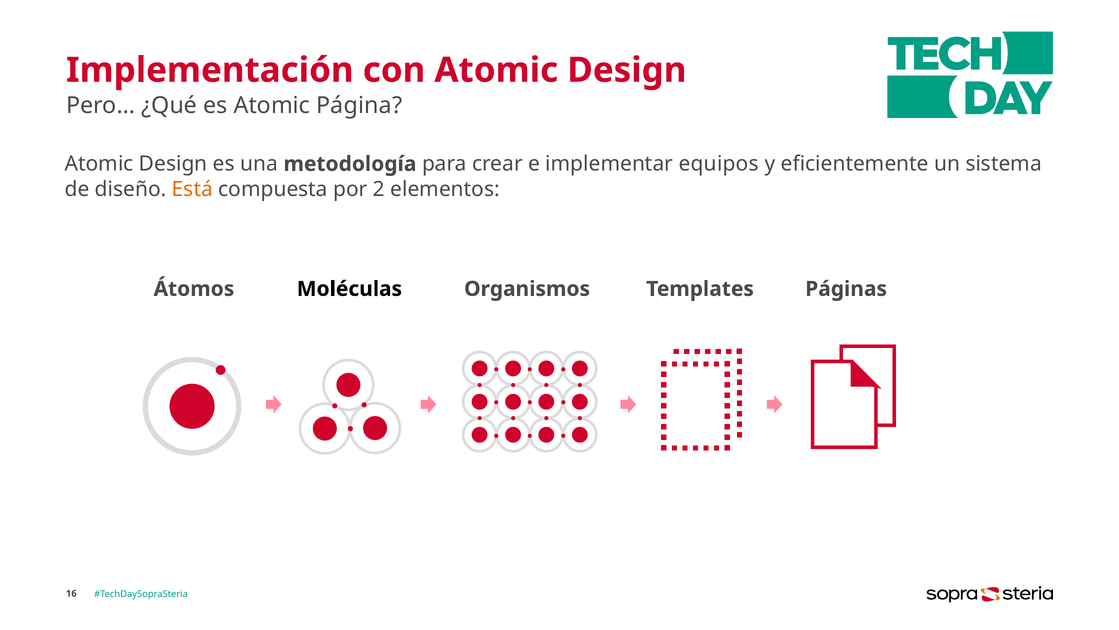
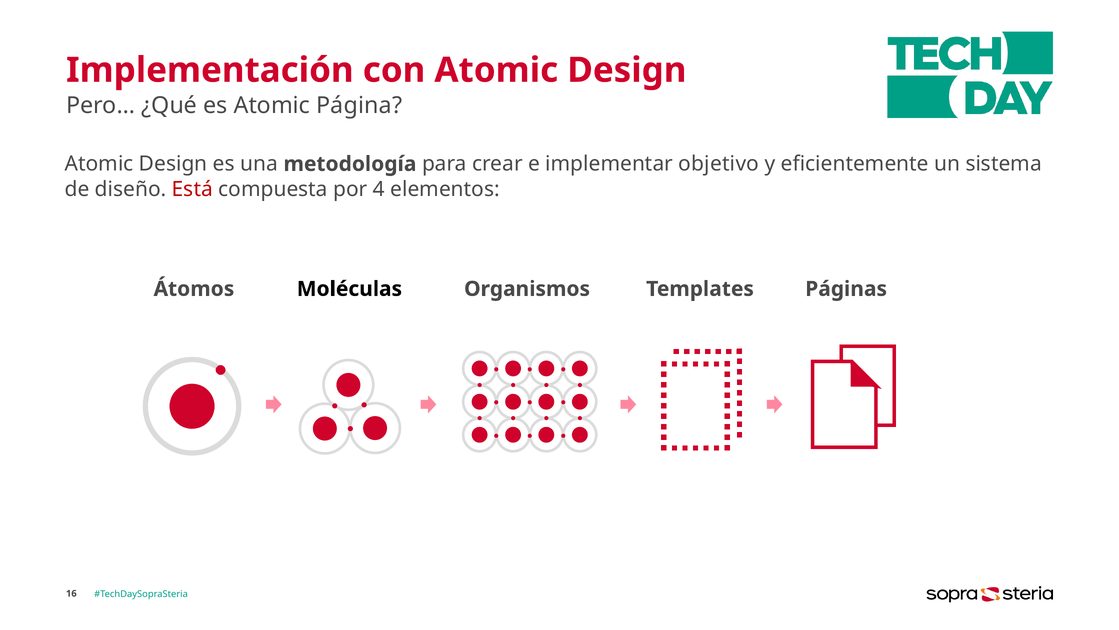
equipos: equipos -> objetivo (719, 164)
Está colour: orange -> red (192, 189)
2: 2 -> 4 (379, 189)
